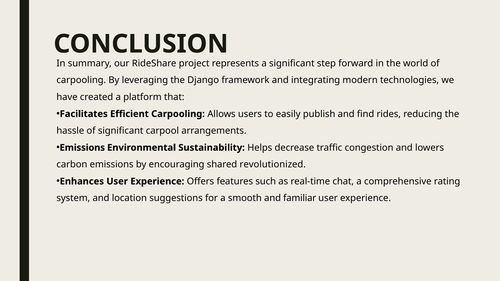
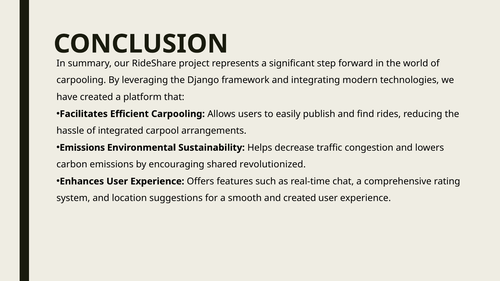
of significant: significant -> integrated (121, 131)
and familiar: familiar -> created (300, 198)
